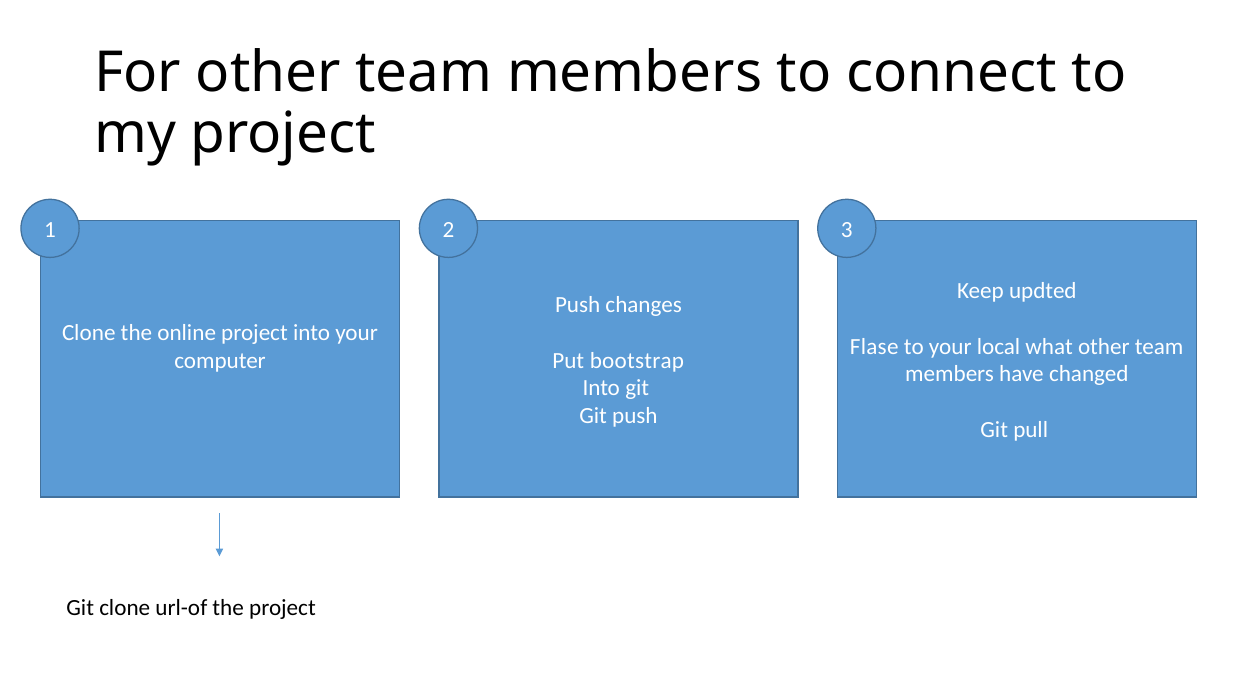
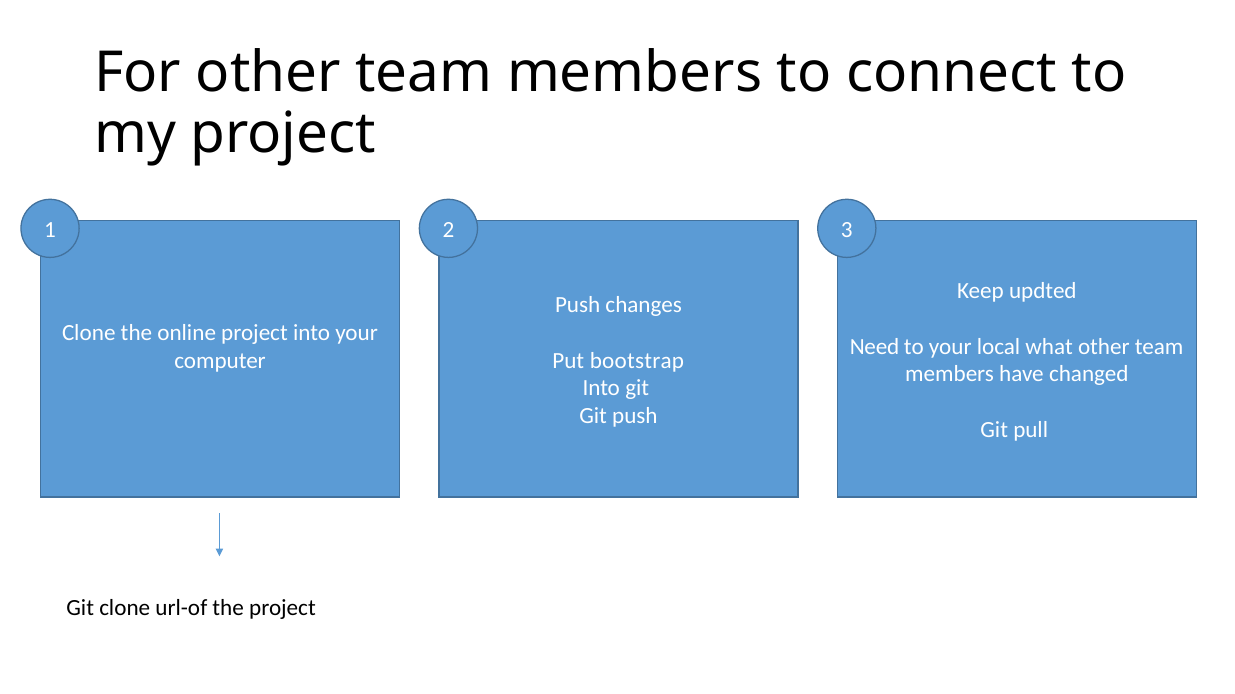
Flase: Flase -> Need (874, 347)
